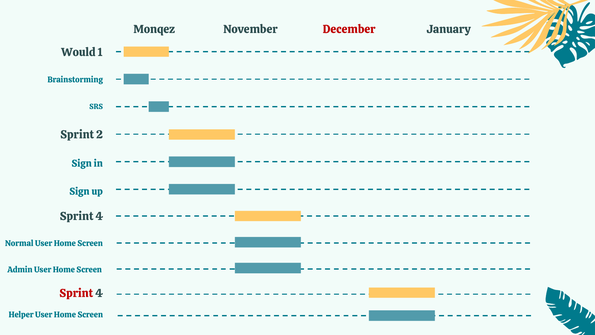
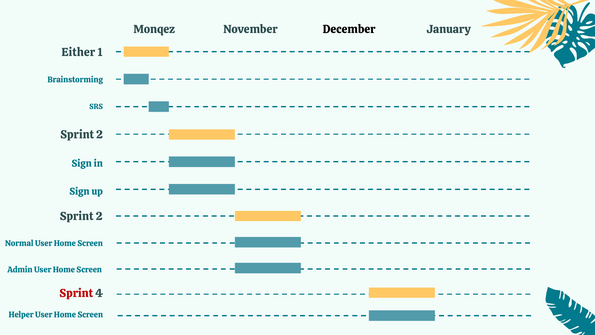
December colour: red -> black (349, 29)
Would: Would -> Either (78, 52)
4: 4 -> 2 (99, 216)
